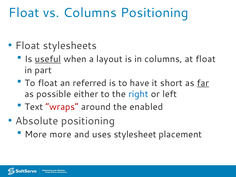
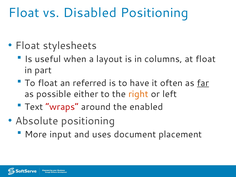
vs Columns: Columns -> Disabled (90, 13)
useful underline: present -> none (48, 59)
short: short -> often (171, 83)
right colour: blue -> orange (138, 94)
More more: more -> input (61, 134)
stylesheet: stylesheet -> document (135, 134)
